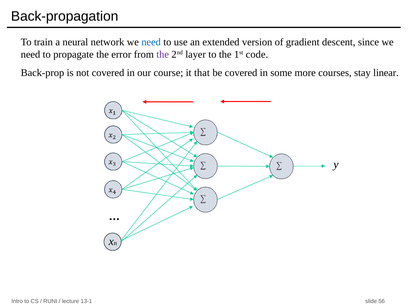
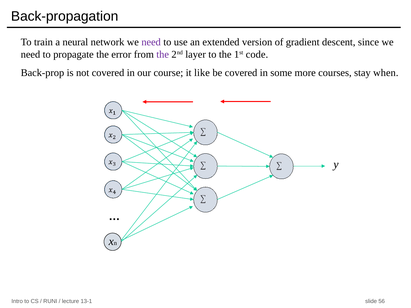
need colour: blue -> purple (151, 42)
that: that -> like (202, 73)
linear: linear -> when (386, 73)
